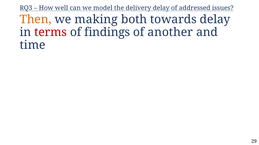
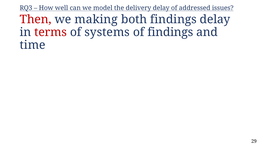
Then colour: orange -> red (36, 19)
both towards: towards -> findings (173, 19)
findings: findings -> systems (107, 32)
of another: another -> findings (170, 32)
